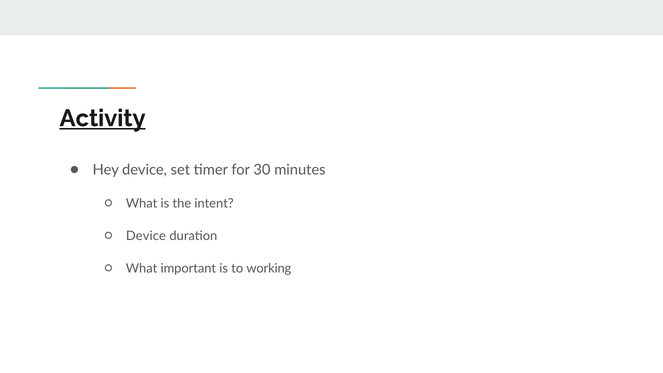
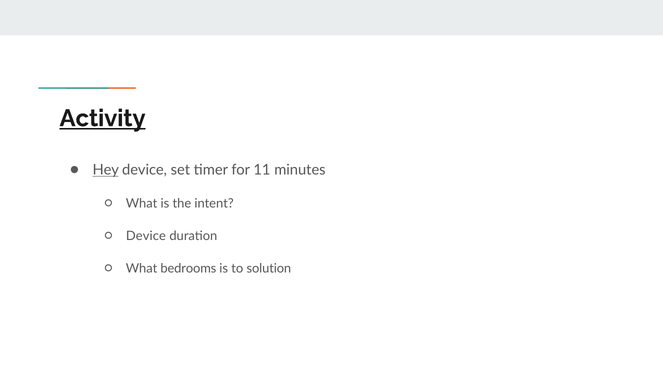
Hey underline: none -> present (106, 170)
30: 30 -> 11 (262, 170)
important: important -> bedrooms (188, 268)
working: working -> solution (269, 268)
